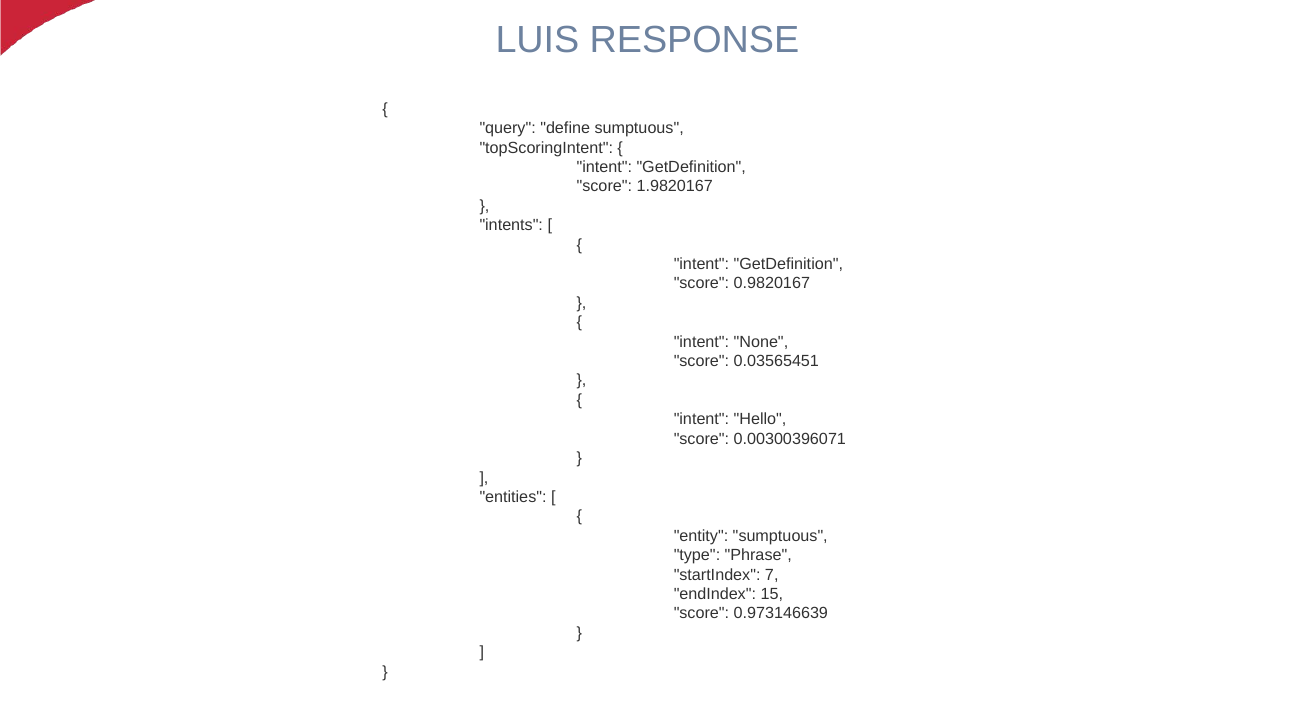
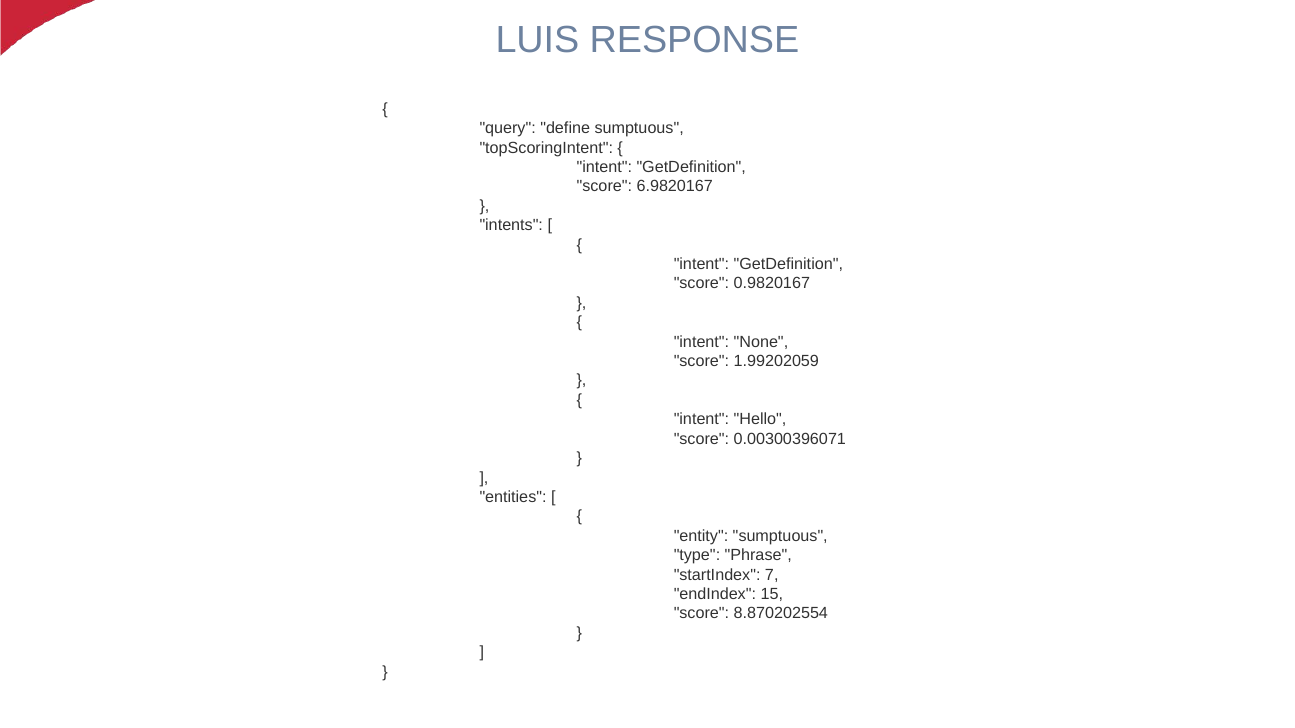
1.9820167: 1.9820167 -> 6.9820167 (675, 187)
0.03565451: 0.03565451 -> 1.99202059 (776, 361)
0.973146639: 0.973146639 -> 8.870202554 (781, 614)
